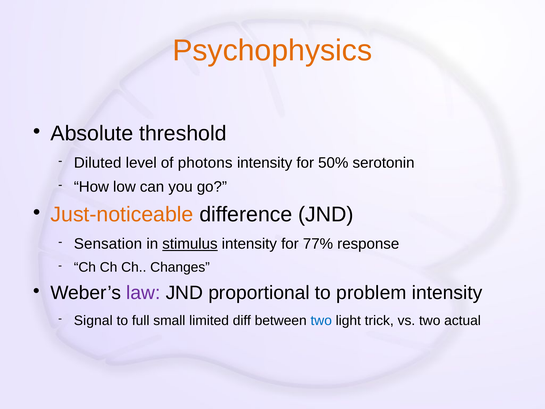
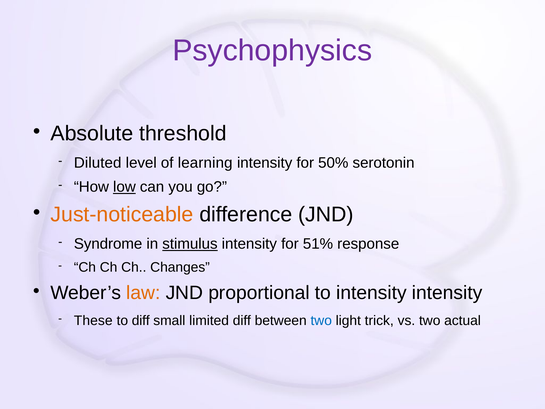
Psychophysics colour: orange -> purple (272, 51)
photons: photons -> learning (205, 163)
low underline: none -> present (124, 187)
Sensation: Sensation -> Syndrome (108, 244)
77%: 77% -> 51% (318, 244)
law colour: purple -> orange (143, 293)
to problem: problem -> intensity (371, 293)
Signal: Signal -> These (93, 321)
to full: full -> diff (141, 321)
